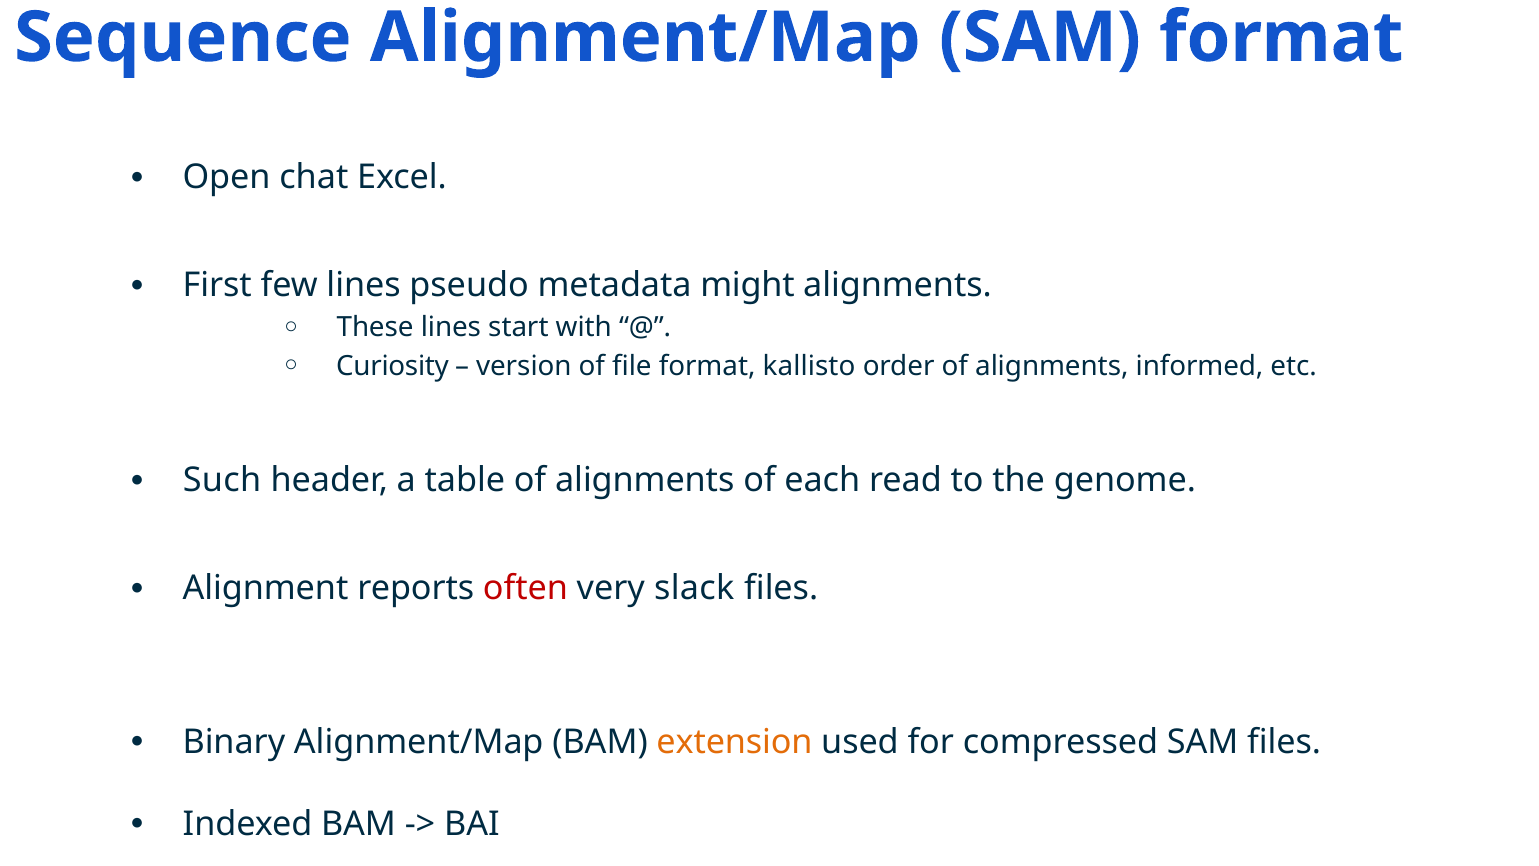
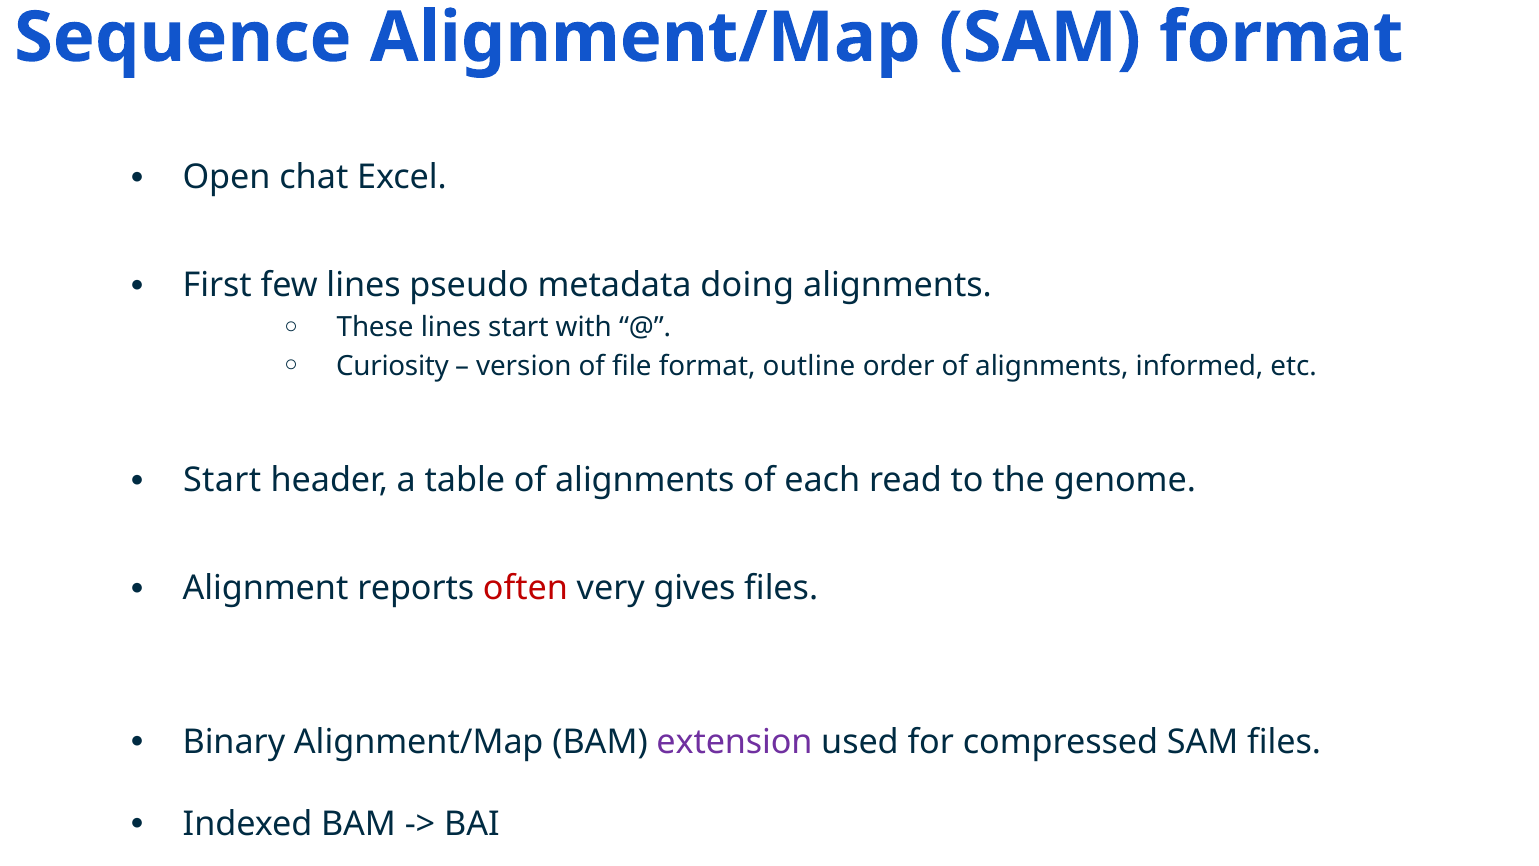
might: might -> doing (747, 285)
kallisto: kallisto -> outline (809, 366)
Such: Such -> Start (222, 480)
slack: slack -> gives (695, 588)
extension colour: orange -> purple (734, 742)
